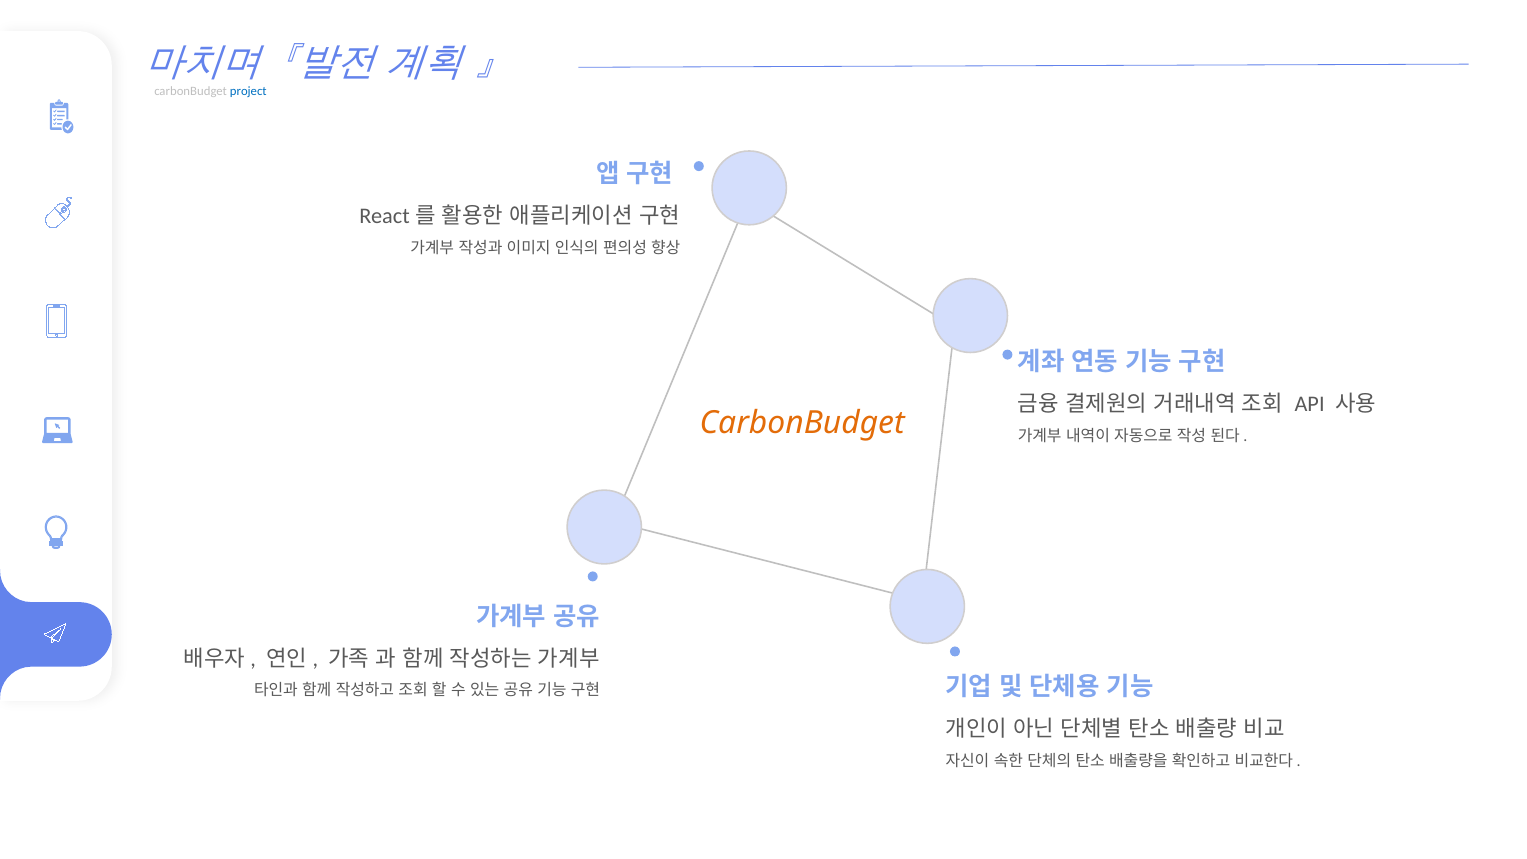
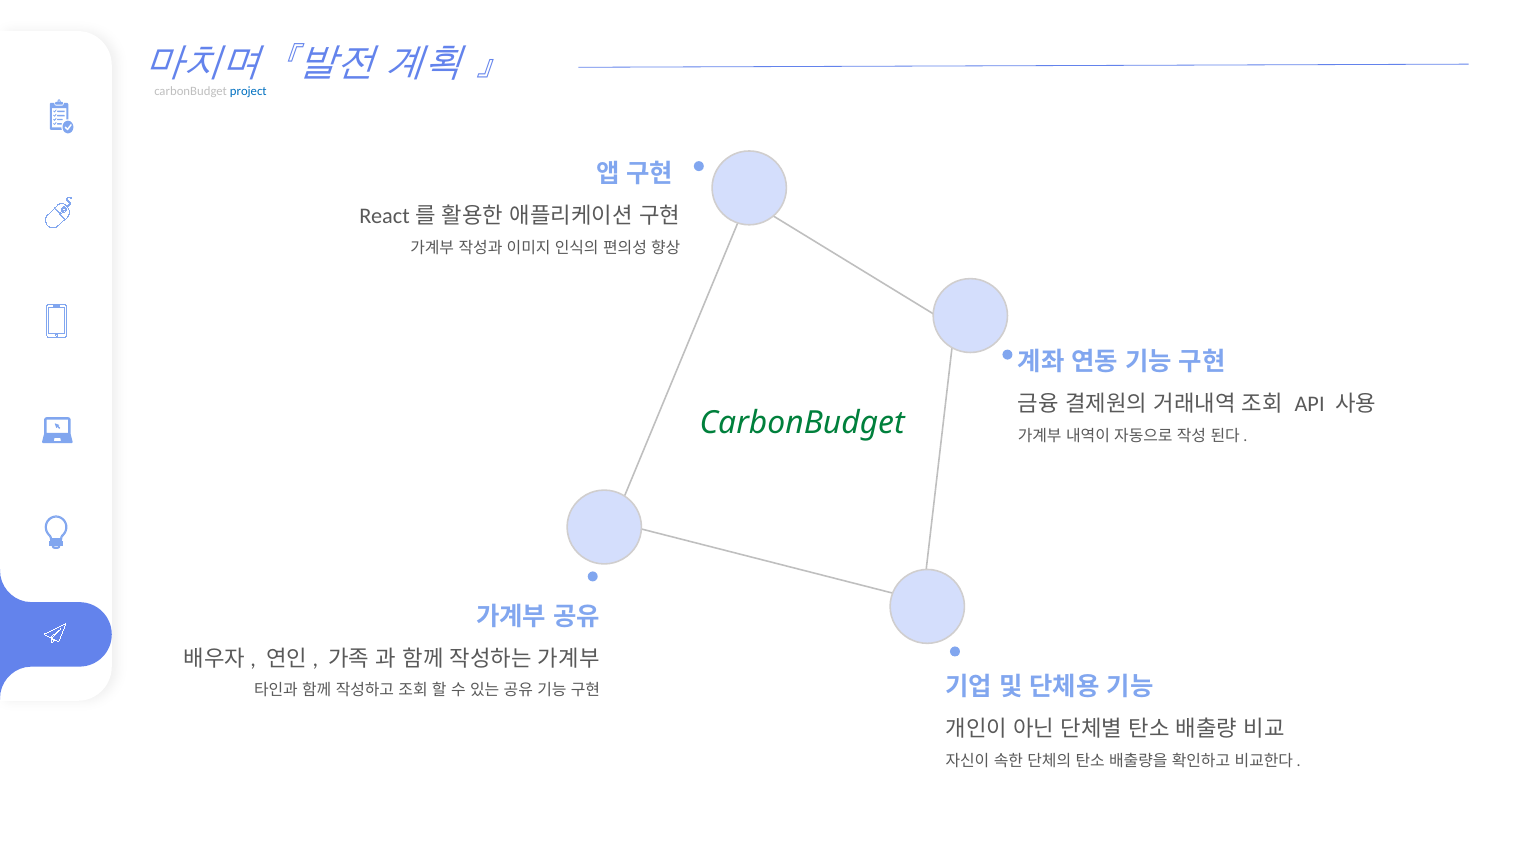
CarbonBudget colour: orange -> green (802, 423)
